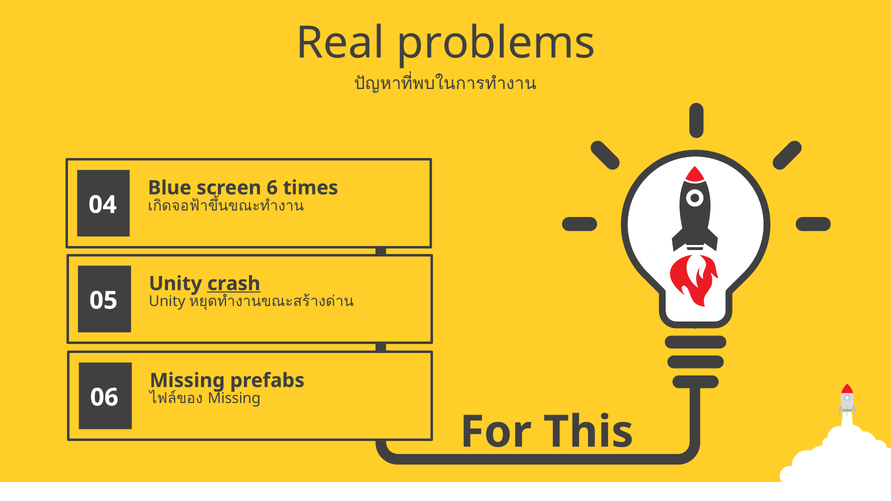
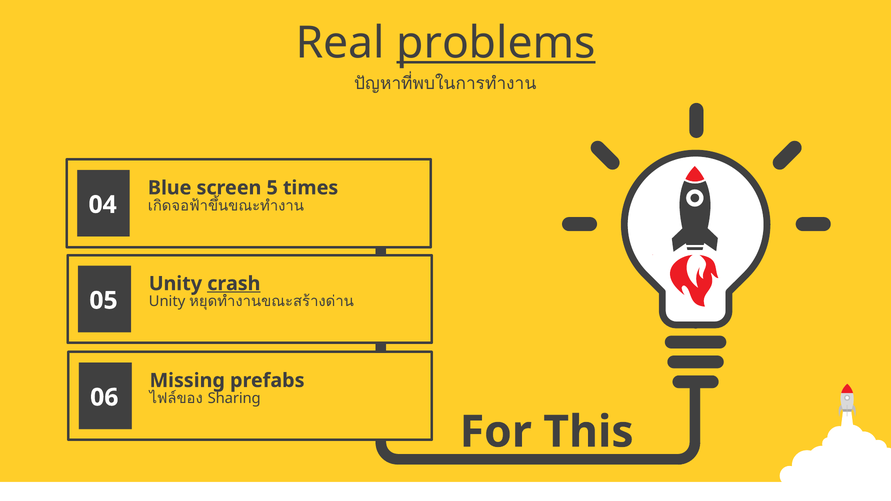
problems underline: none -> present (496, 43)
6: 6 -> 5 (272, 188)
Missing: Missing -> Sharing (234, 398)
